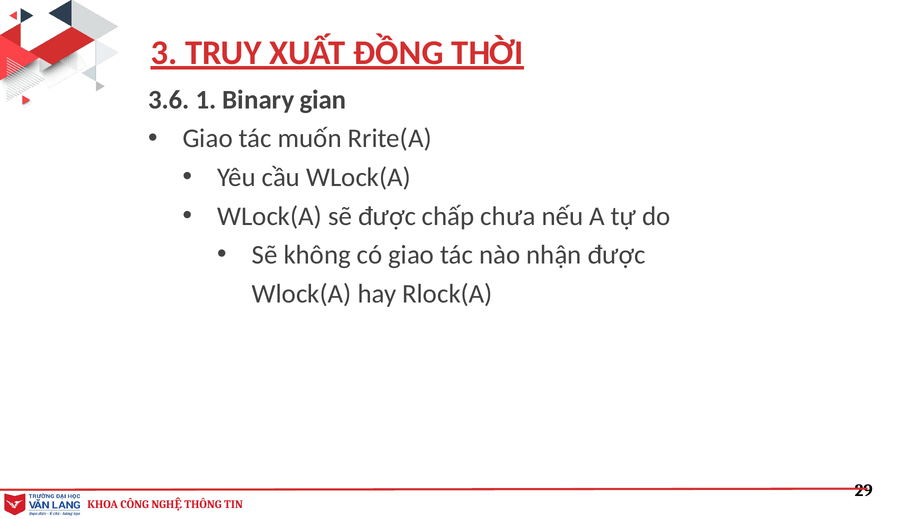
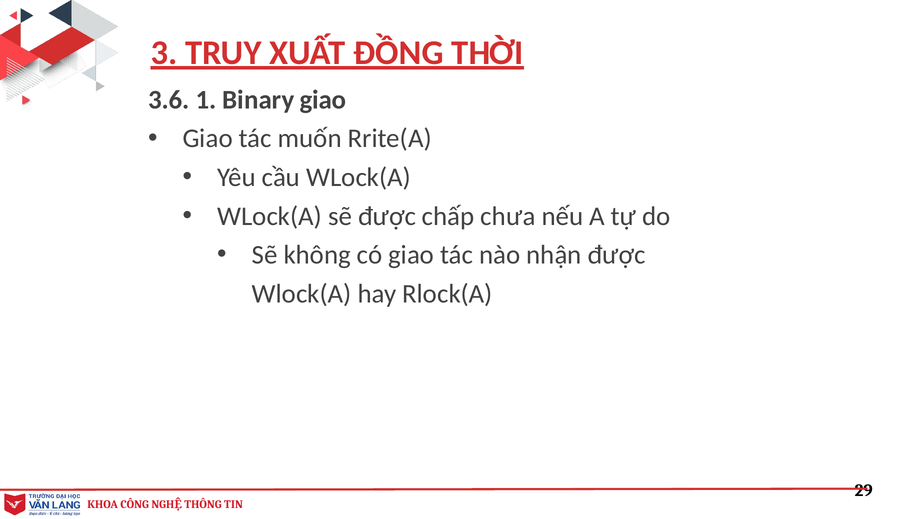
Binary gian: gian -> giao (323, 100)
